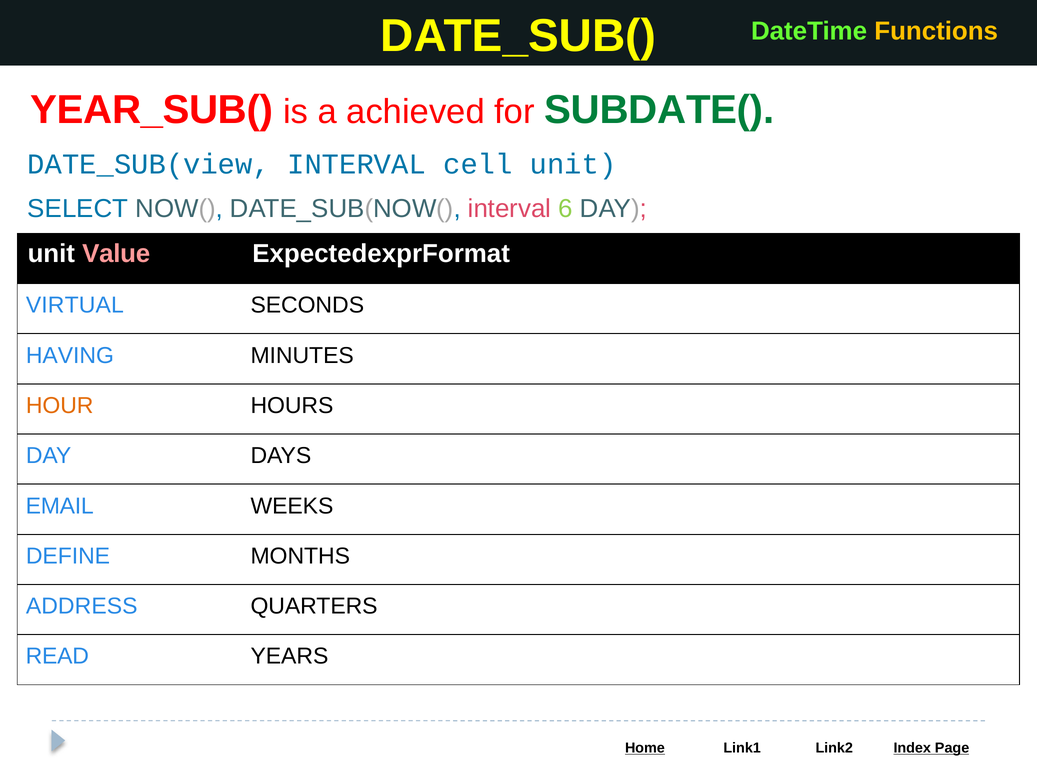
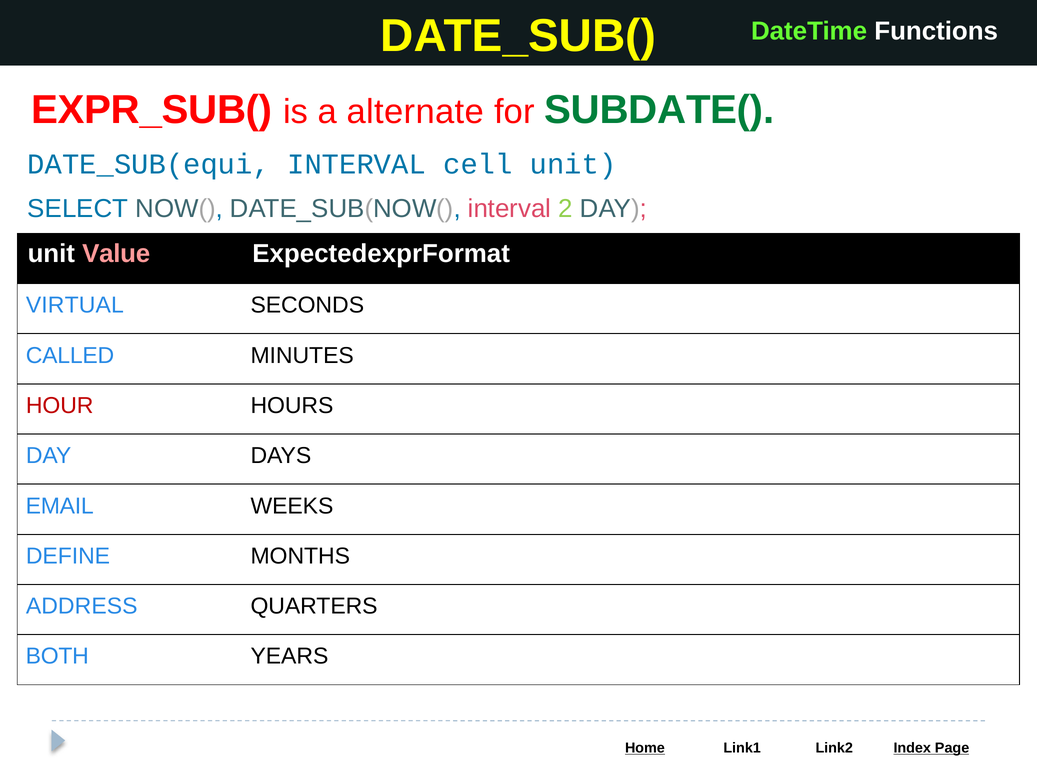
Functions colour: yellow -> white (936, 31)
YEAR_SUB(: YEAR_SUB( -> EXPR_SUB( (152, 110)
achieved: achieved -> alternate (415, 112)
DATE_SUB(view: DATE_SUB(view -> DATE_SUB(equi (149, 164)
6: 6 -> 2 (566, 209)
HAVING: HAVING -> CALLED (70, 355)
HOUR colour: orange -> red (60, 405)
READ: READ -> BOTH (57, 656)
